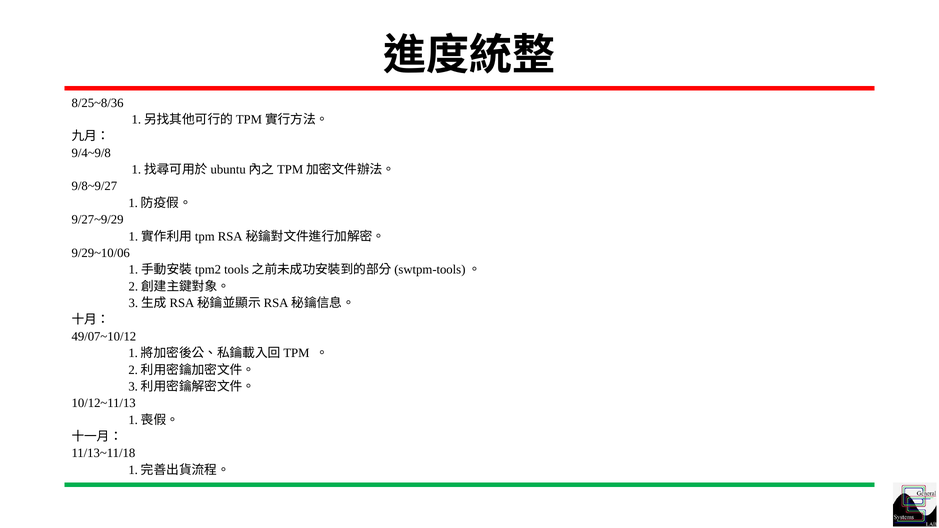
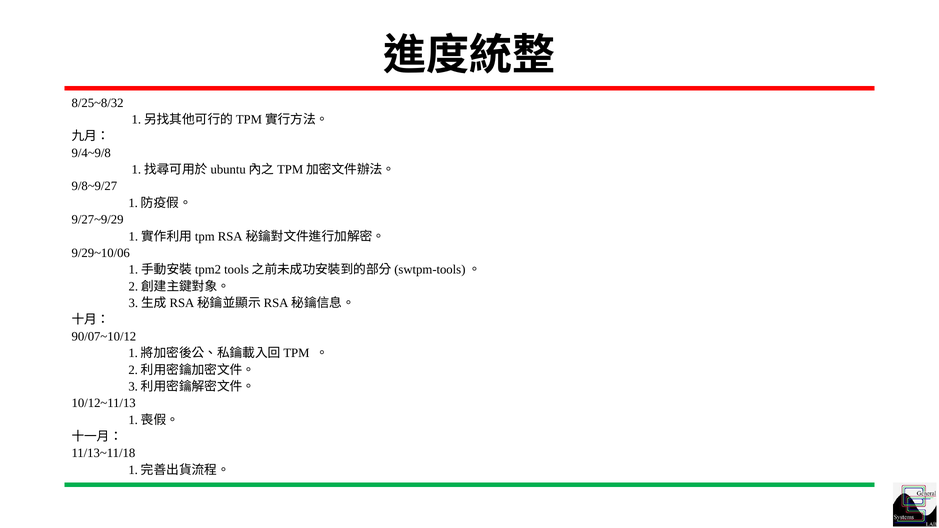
8/25~8/36: 8/25~8/36 -> 8/25~8/32 (98, 103)
49/07~10/12: 49/07~10/12 -> 90/07~10/12 (104, 337)
